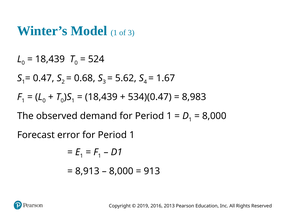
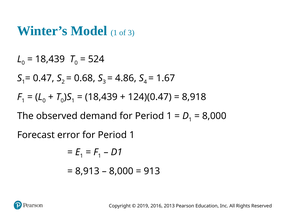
5.62: 5.62 -> 4.86 (126, 78)
534)(0.47: 534)(0.47 -> 124)(0.47 (150, 97)
8,983: 8,983 -> 8,918 (194, 97)
